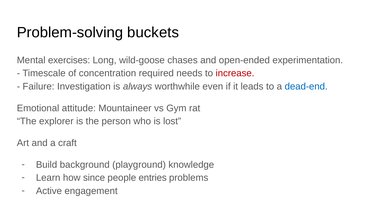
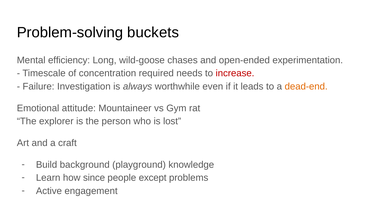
exercises: exercises -> efficiency (69, 60)
dead-end colour: blue -> orange (306, 86)
entries: entries -> except (153, 178)
